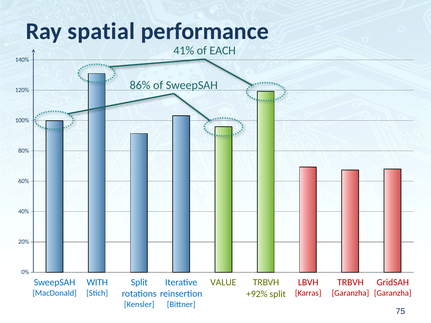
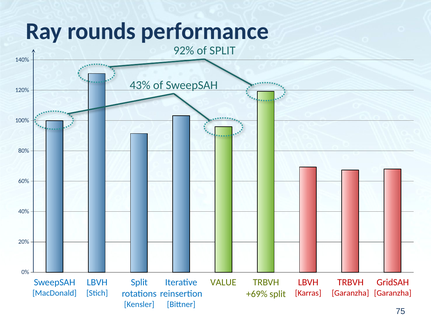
spatial: spatial -> rounds (102, 31)
41%: 41% -> 92% (184, 51)
of EACH: EACH -> SPLIT (222, 51)
86%: 86% -> 43% (140, 85)
WITH: WITH -> LBVH (97, 283)
+92%: +92% -> +69% (257, 294)
